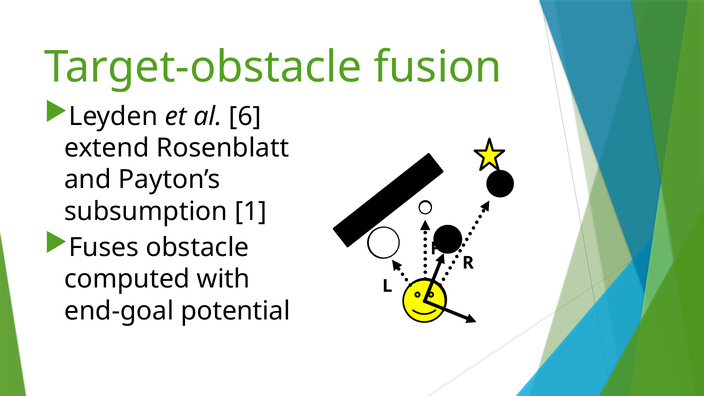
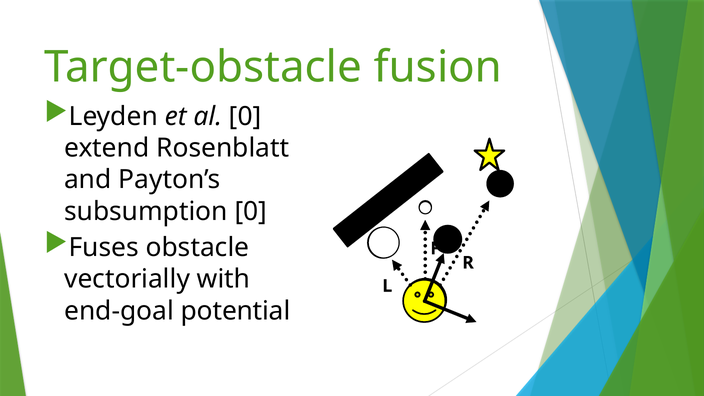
al 6: 6 -> 0 (245, 116)
subsumption 1: 1 -> 0 (251, 211)
computed: computed -> vectorially (127, 279)
